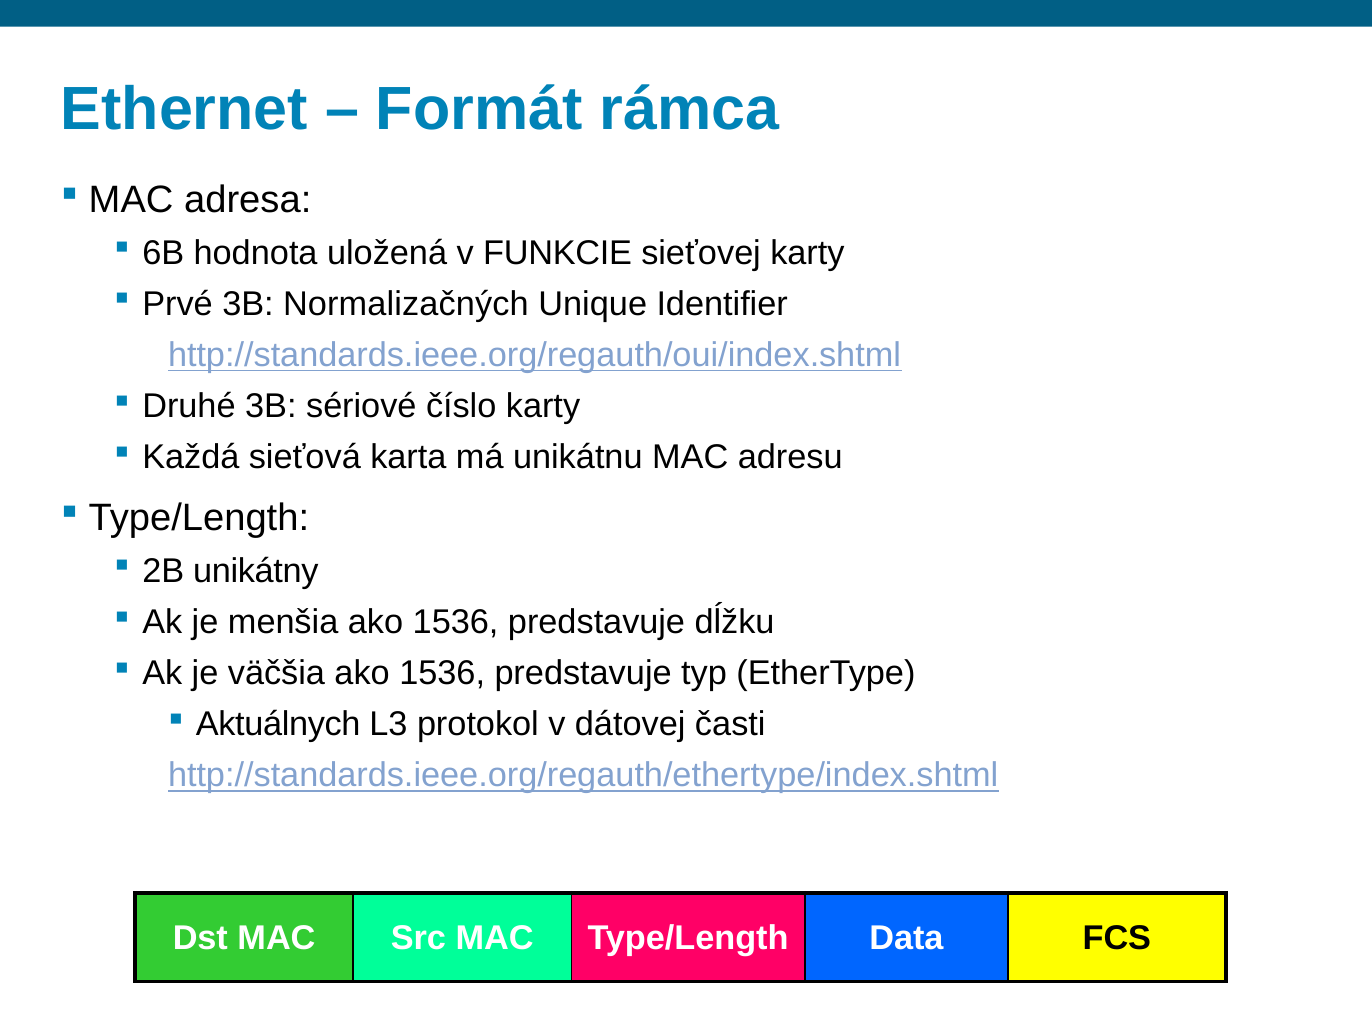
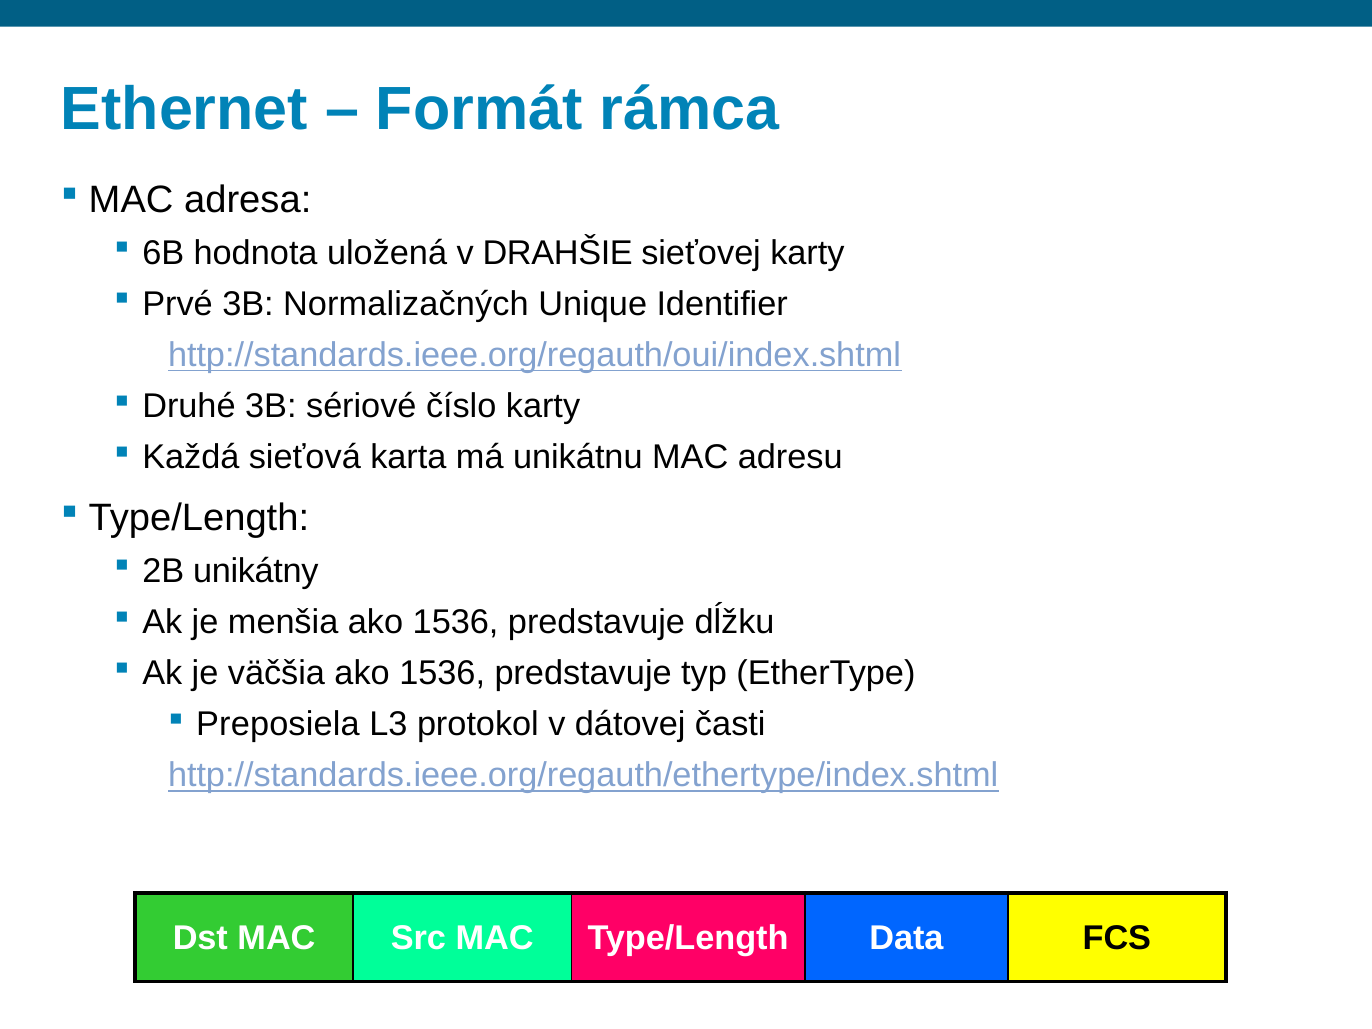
FUNKCIE: FUNKCIE -> DRAHŠIE (558, 253)
Aktuálnych: Aktuálnych -> Preposiela (278, 725)
